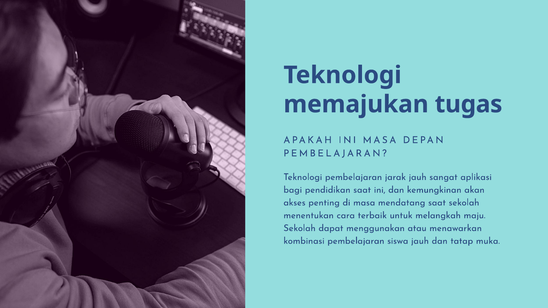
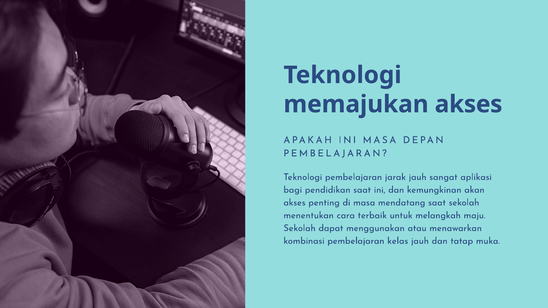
memajukan tugas: tugas -> akses (469, 104)
siswa: siswa -> kelas (398, 241)
